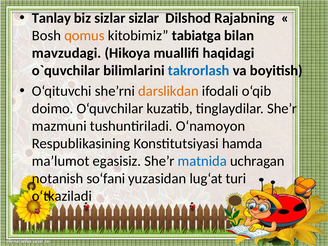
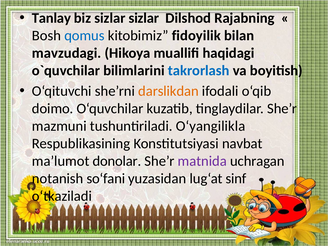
qomus colour: orange -> blue (84, 36)
tabiatga: tabiatga -> fidoyilik (196, 36)
O‘namoyon: O‘namoyon -> O‘yangilikla (211, 126)
hamda: hamda -> navbat (242, 144)
egasisiz: egasisiz -> donolar (117, 161)
matnida colour: blue -> purple (202, 161)
turi: turi -> sinf (236, 179)
